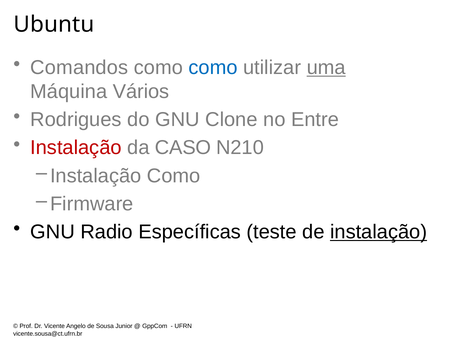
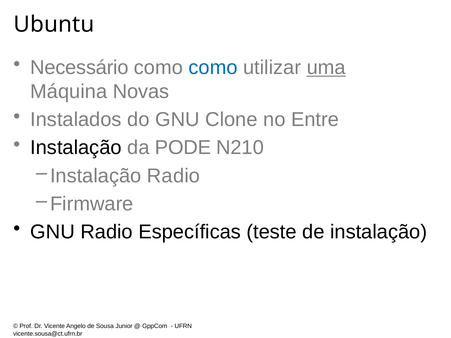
Comandos: Comandos -> Necessário (79, 68)
Vários: Vários -> Novas (141, 92)
Rodrigues: Rodrigues -> Instalados (76, 120)
Instalação colour: red -> black (76, 148)
CASO: CASO -> PODE (183, 148)
Instalação Como: Como -> Radio (174, 176)
instalação underline: present -> none (379, 232)
